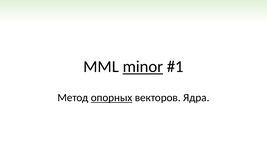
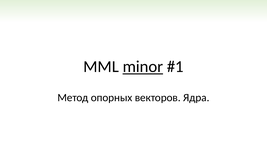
опорных underline: present -> none (112, 98)
